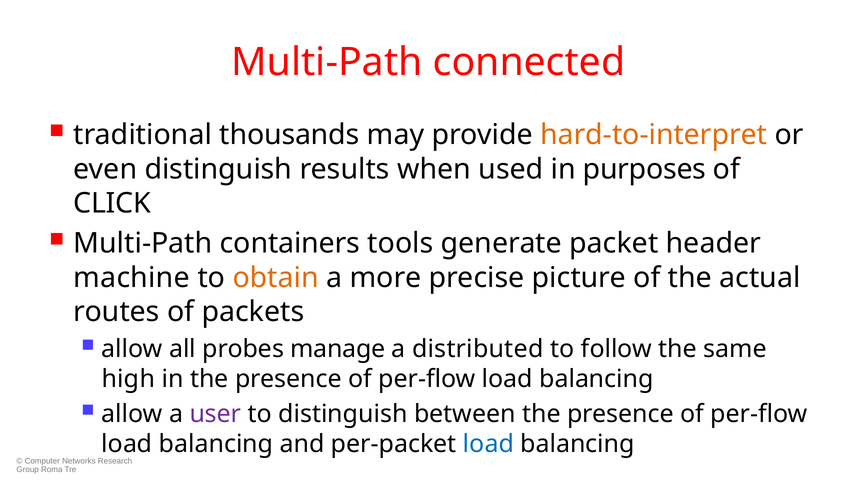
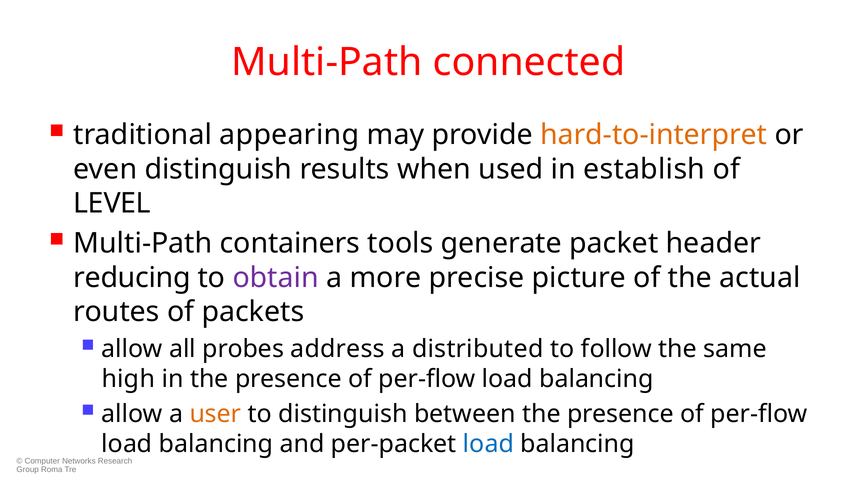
thousands: thousands -> appearing (289, 135)
purposes: purposes -> establish (644, 169)
CLICK: CLICK -> LEVEL (112, 203)
machine: machine -> reducing (132, 278)
obtain colour: orange -> purple (276, 278)
manage: manage -> address (338, 349)
user colour: purple -> orange (215, 414)
